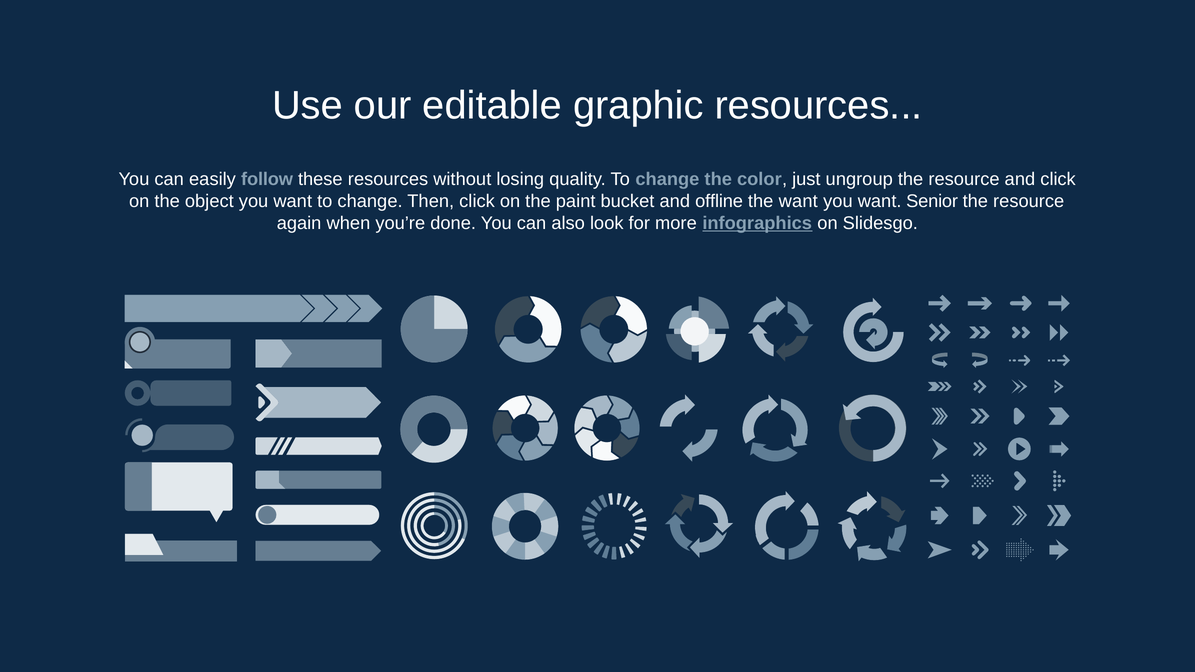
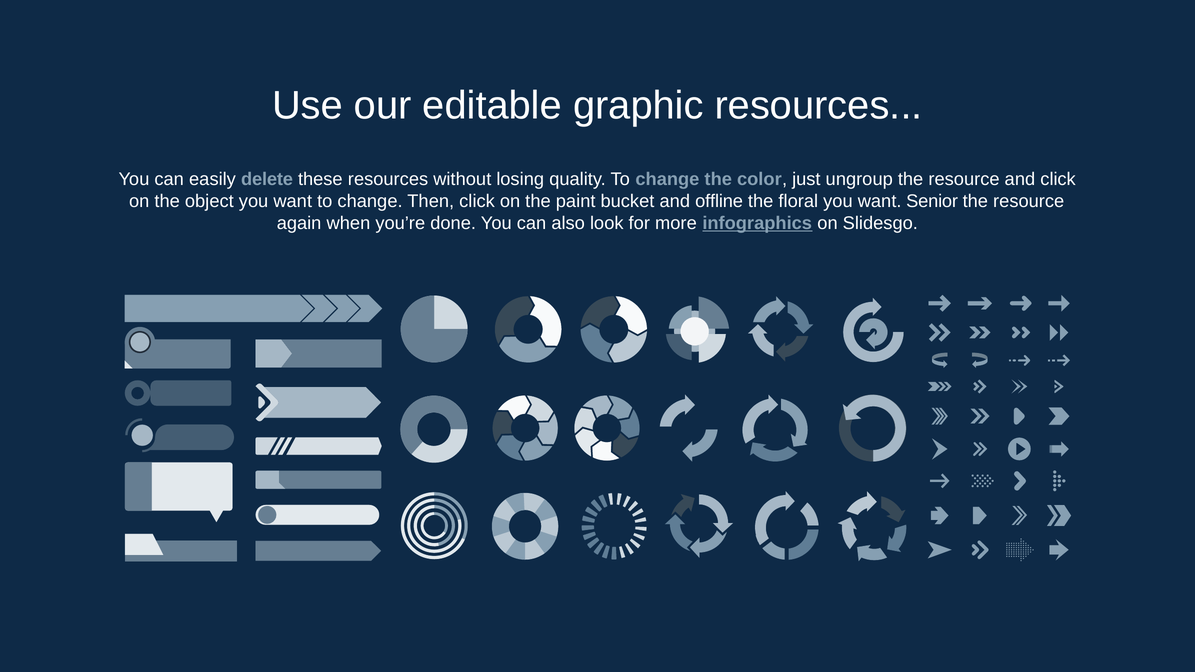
follow: follow -> delete (267, 179)
the want: want -> floral (798, 201)
